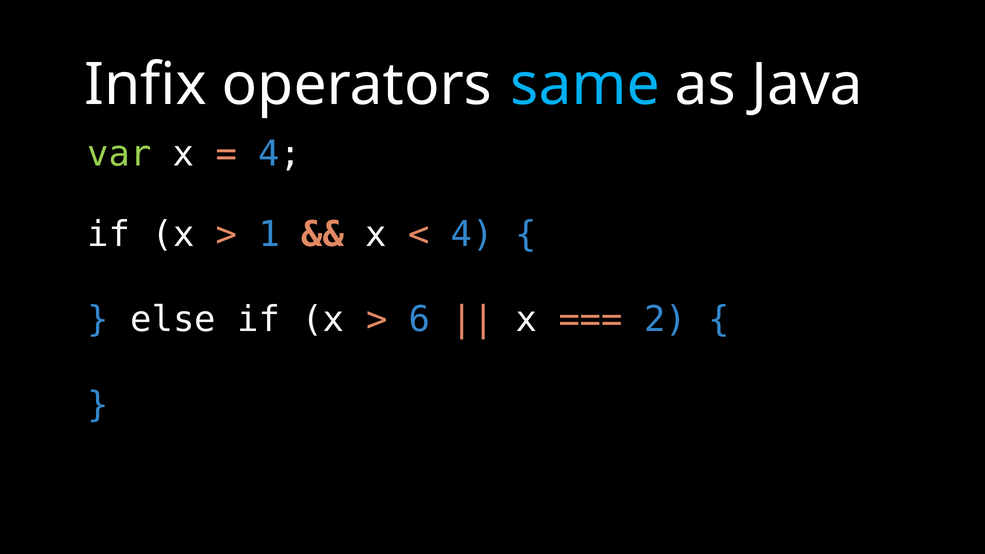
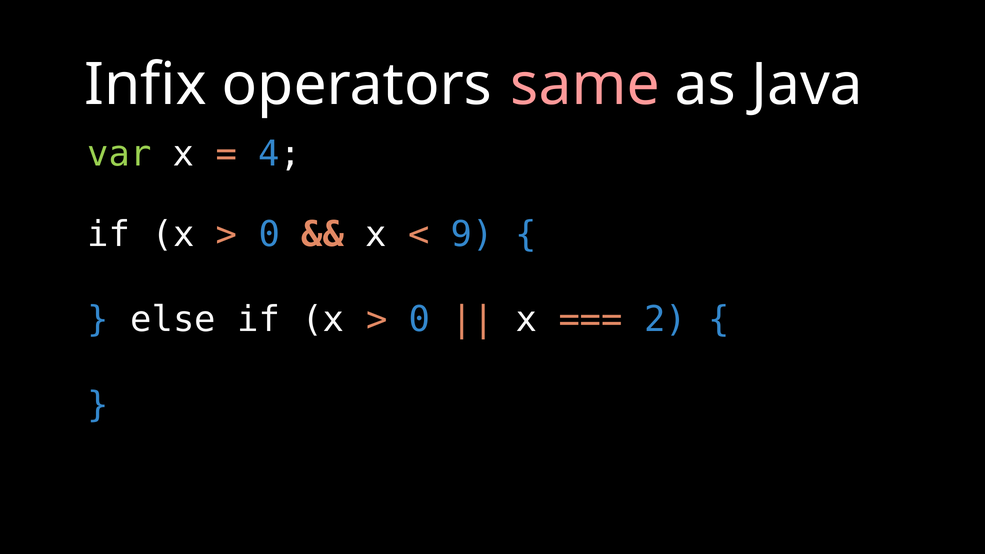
same colour: light blue -> pink (585, 85)
1: 1 -> 0 (269, 234)
4: 4 -> 9 (472, 234)
6: 6 -> 0 (420, 320)
